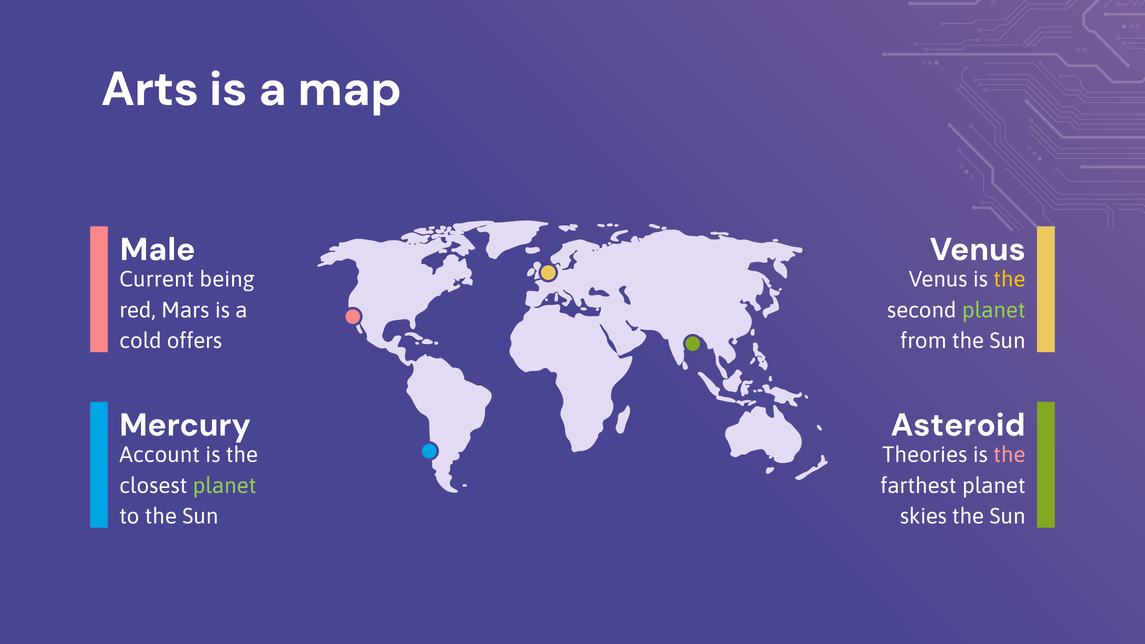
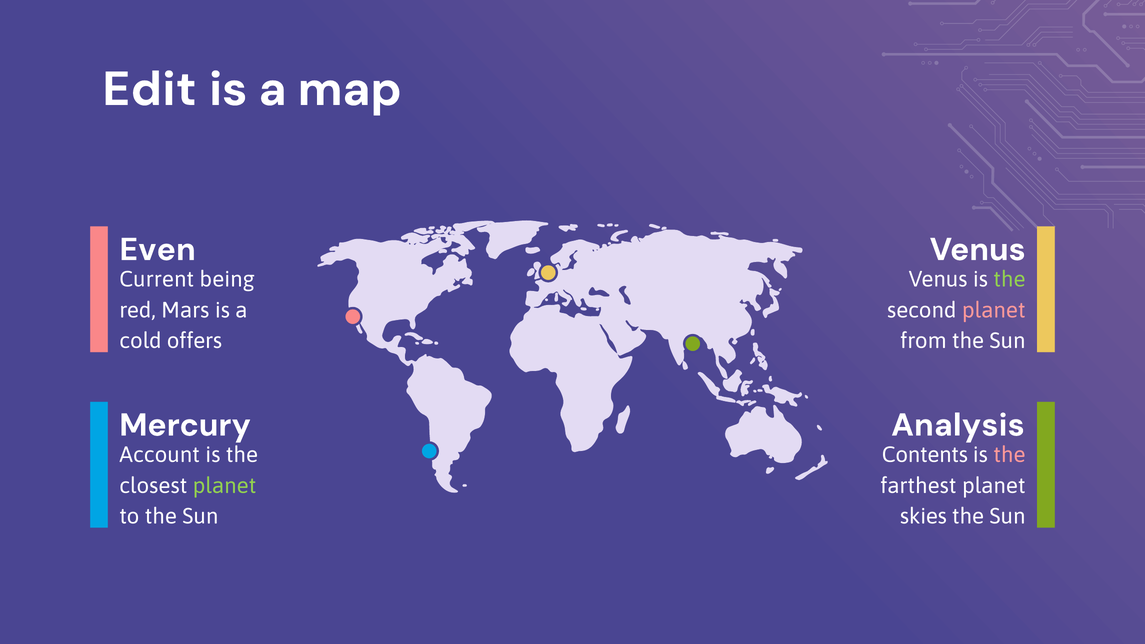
Arts: Arts -> Edit (150, 89)
Male: Male -> Even (158, 250)
the colour: yellow -> light green (1009, 280)
planet colour: light green -> pink (994, 310)
Asteroid: Asteroid -> Analysis (958, 425)
Theories: Theories -> Contents (925, 455)
